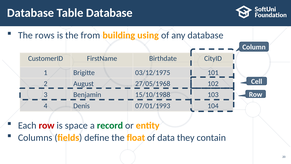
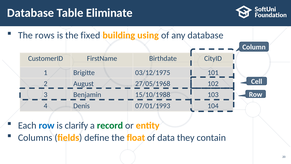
Table Database: Database -> Eliminate (109, 13)
from: from -> fixed (90, 35)
row colour: red -> blue (47, 125)
space: space -> clarify (76, 125)
